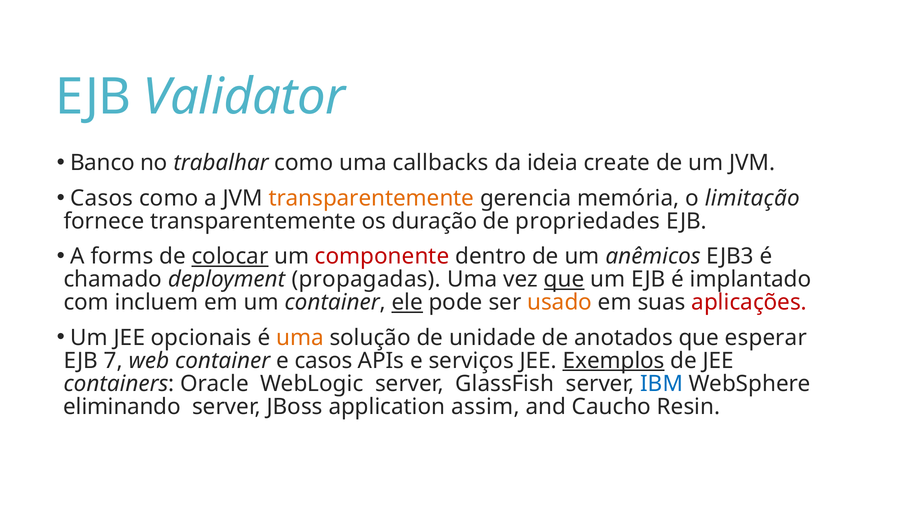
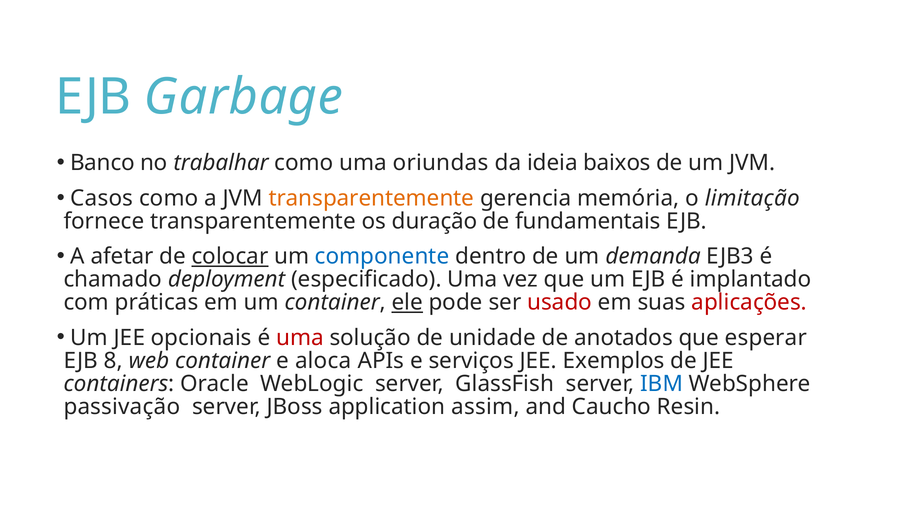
Validator: Validator -> Garbage (244, 97)
callbacks: callbacks -> oriundas (441, 163)
create: create -> baixos (617, 163)
propriedades: propriedades -> fundamentais (588, 221)
forms: forms -> afetar (122, 256)
componente colour: red -> blue (382, 256)
anêmicos: anêmicos -> demanda (653, 256)
propagadas: propagadas -> especificado (366, 279)
que underline: present -> none (564, 279)
incluem: incluem -> práticas (157, 302)
usado colour: orange -> red (560, 302)
uma colour: orange -> red (300, 338)
7: 7 -> 8 (113, 361)
e casos: casos -> aloca (323, 361)
Exemplos underline: present -> none (614, 361)
eliminando: eliminando -> passivação (122, 406)
